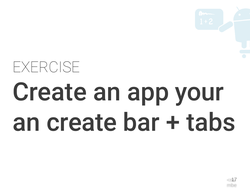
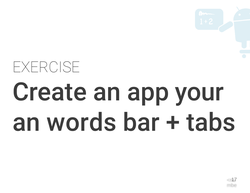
an create: create -> words (81, 123)
